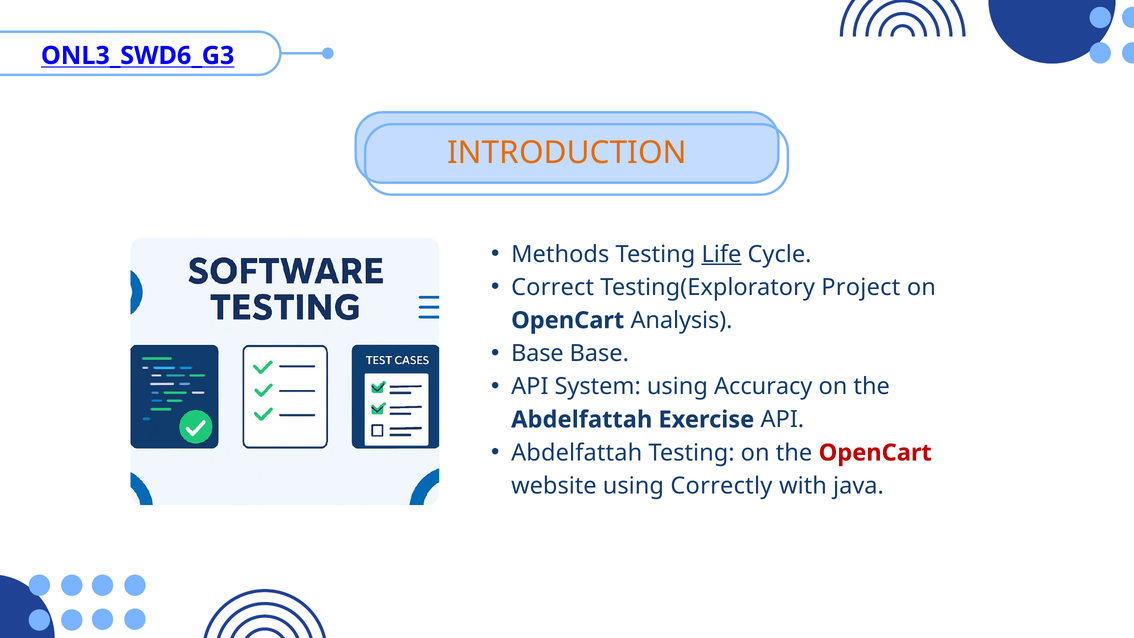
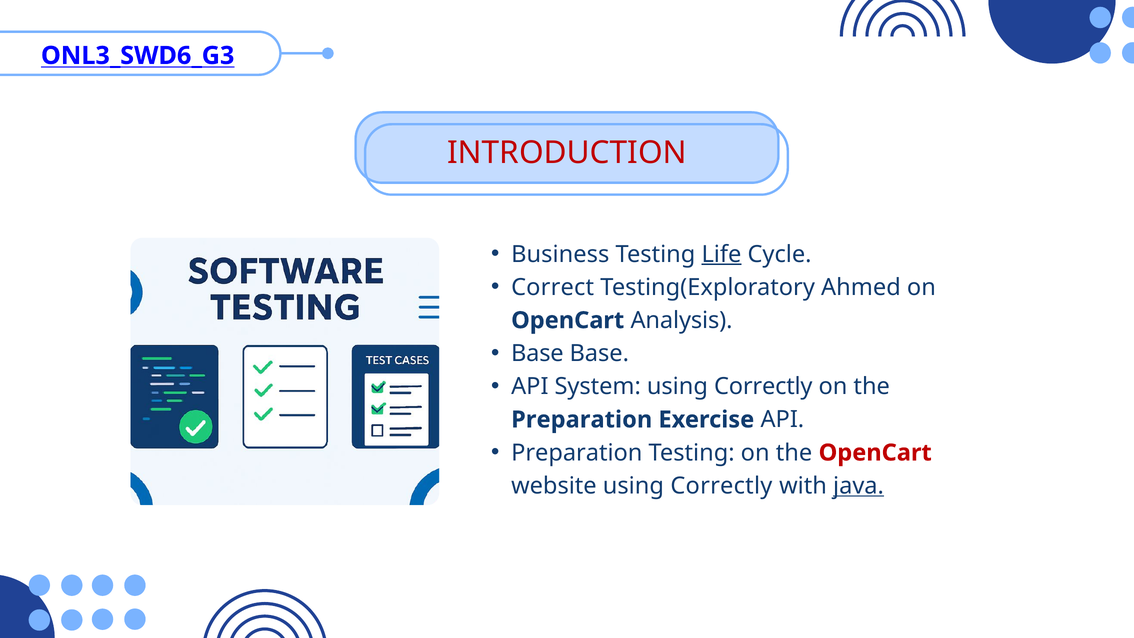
INTRODUCTION colour: orange -> red (567, 153)
Methods: Methods -> Business (560, 254)
Project: Project -> Ahmed (861, 287)
Accuracy: Accuracy -> Correctly (763, 386)
Abdelfattah: Abdelfattah -> Preparation (582, 420)
Abdelfattah: Abdelfattah -> Preparation (577, 453)
java underline: none -> present (859, 486)
